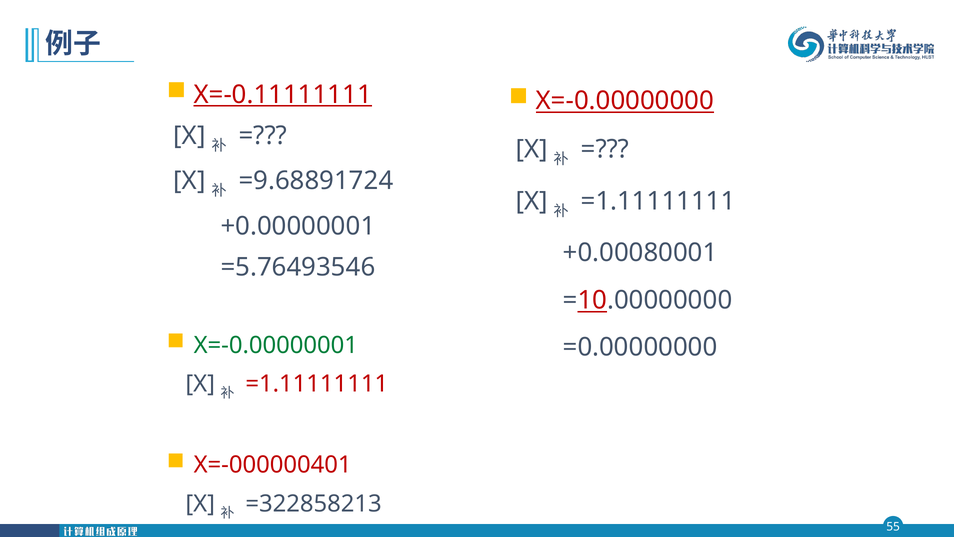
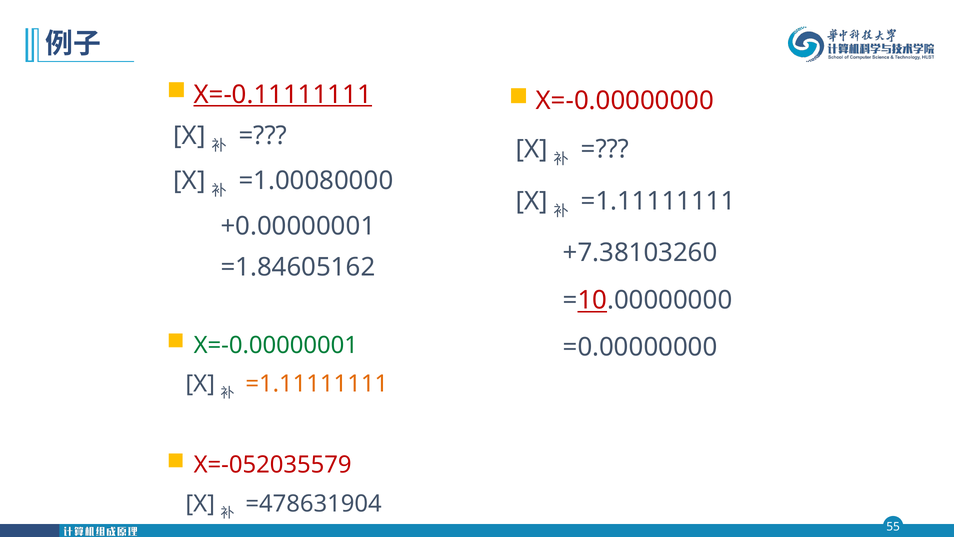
X=-0.00000000 underline: present -> none (625, 101)
=9.68891724: =9.68891724 -> =1.00080000 (316, 181)
+0.00080001: +0.00080001 -> +7.38103260 (640, 253)
=5.76493546: =5.76493546 -> =1.84605162 (298, 267)
=1.11111111 colour: red -> orange (317, 384)
X=-000000401: X=-000000401 -> X=-052035579 (273, 465)
=322858213: =322858213 -> =478631904 (314, 503)
